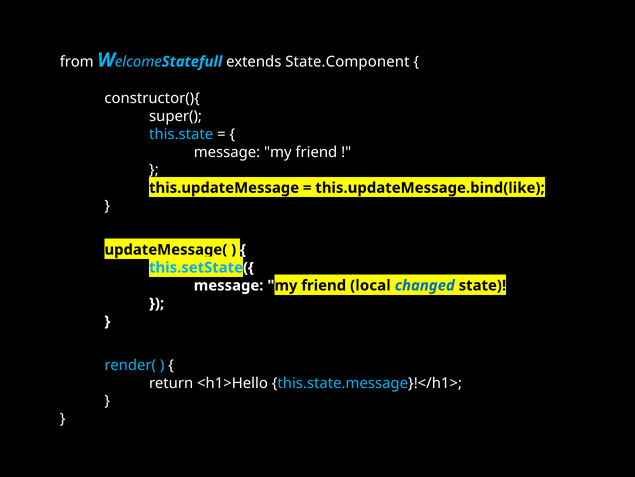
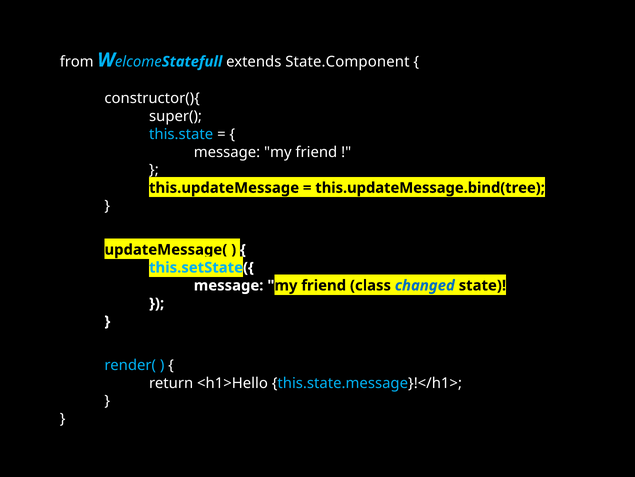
this.updateMessage.bind(like: this.updateMessage.bind(like -> this.updateMessage.bind(tree (430, 188)
local: local -> class (370, 285)
